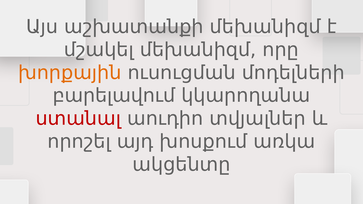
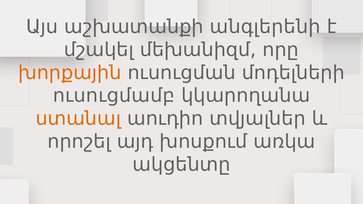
աշխատանքի մեխանիզմ: մեխանիզմ -> անգլերենի (265, 27)
բարելավում: բարելավում -> ուսուցմամբ (114, 96)
ստանալ colour: red -> orange (78, 119)
